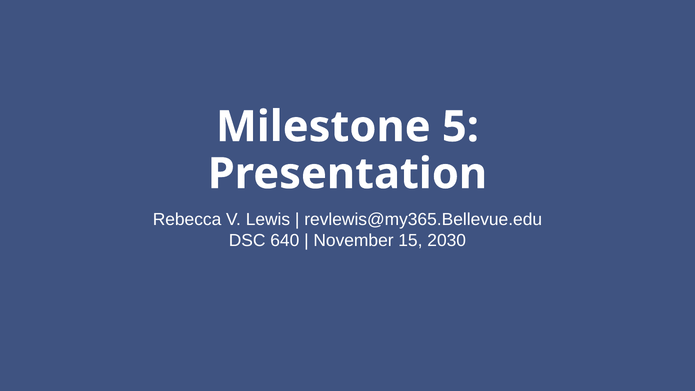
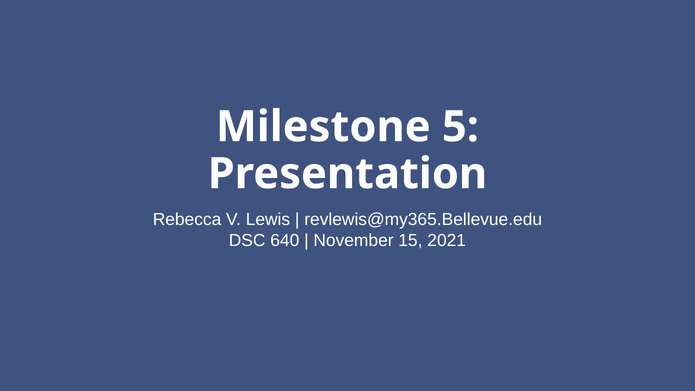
2030: 2030 -> 2021 (447, 240)
